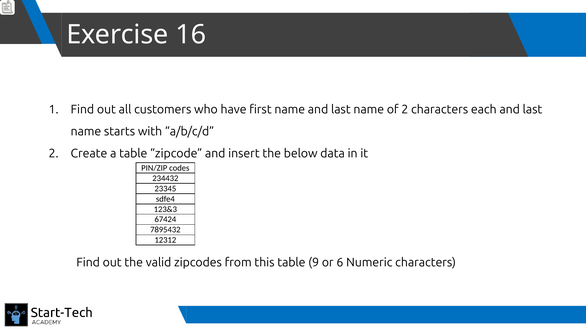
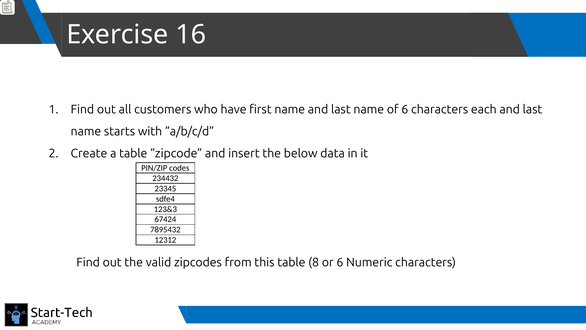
of 2: 2 -> 6 (405, 109)
9: 9 -> 8 (314, 262)
